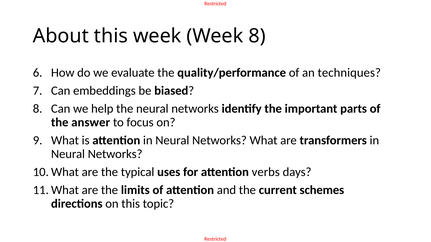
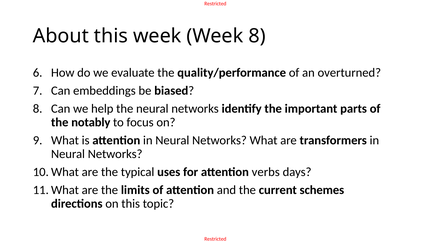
techniques: techniques -> overturned (349, 73)
answer: answer -> notably (91, 123)
